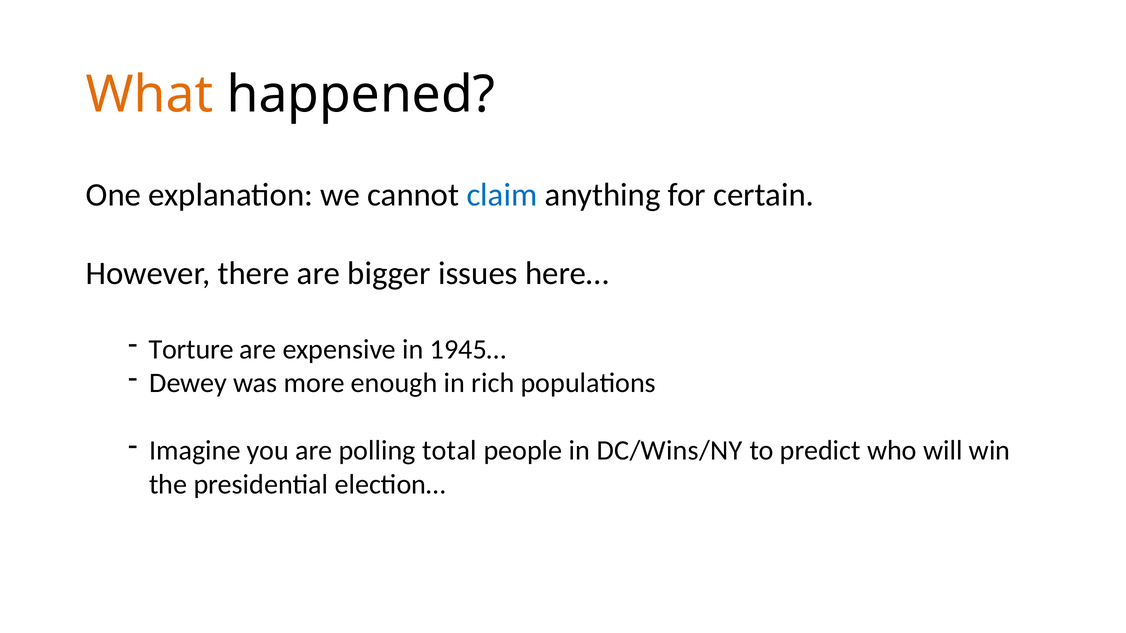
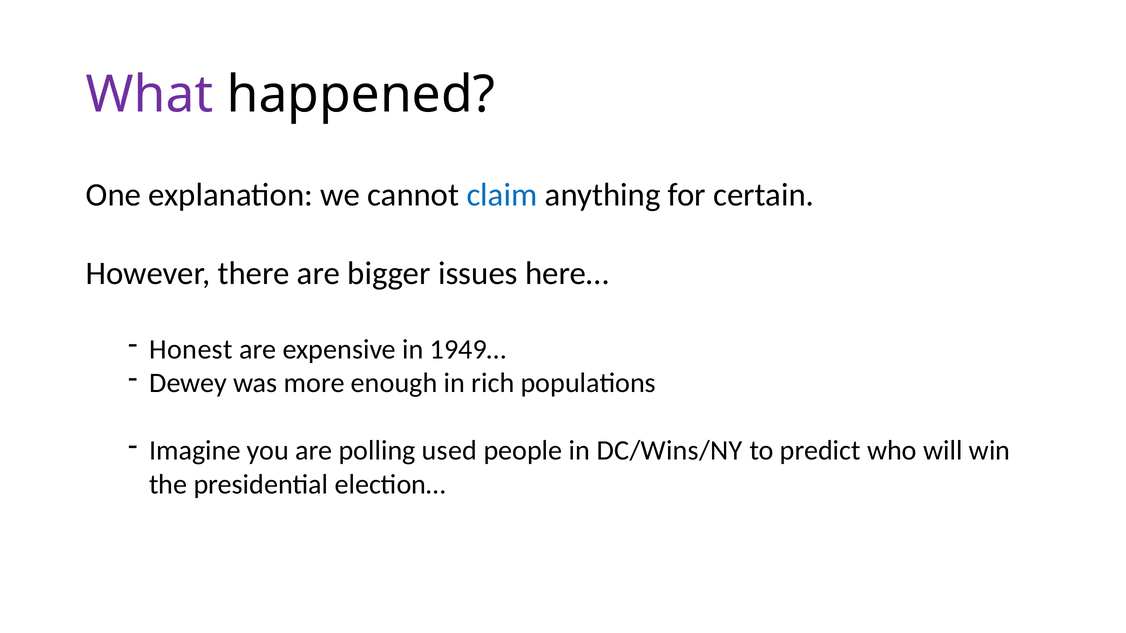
What colour: orange -> purple (150, 95)
Torture: Torture -> Honest (191, 349)
1945…: 1945… -> 1949… (468, 349)
total: total -> used (450, 451)
